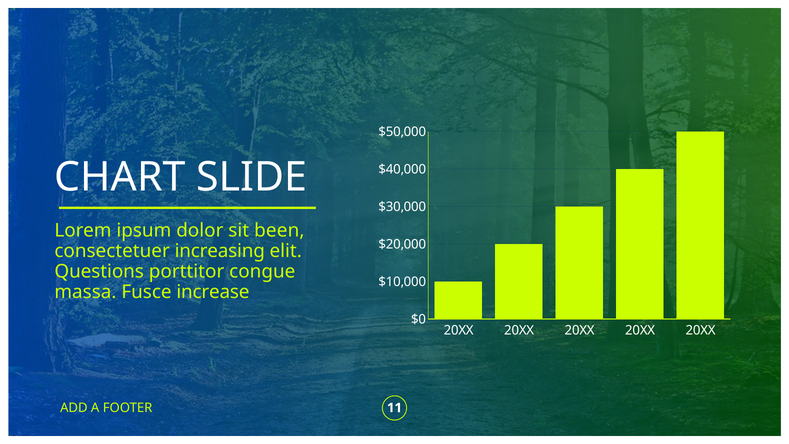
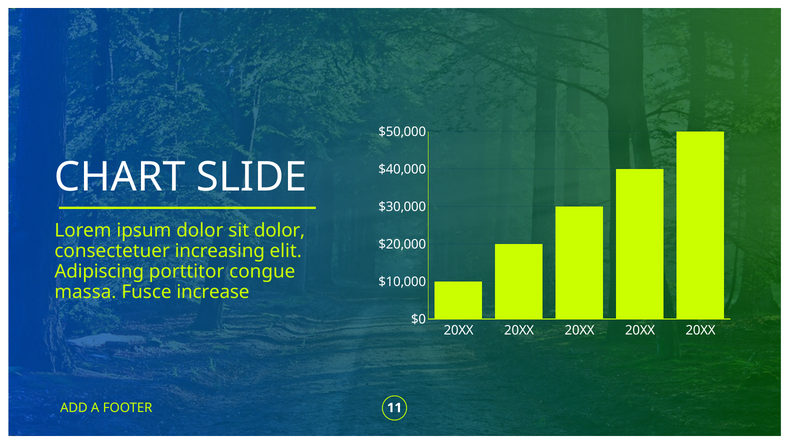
sit been: been -> dolor (280, 230)
Questions: Questions -> Adipiscing (99, 271)
